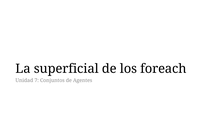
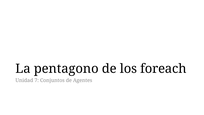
superficial: superficial -> pentagono (66, 69)
